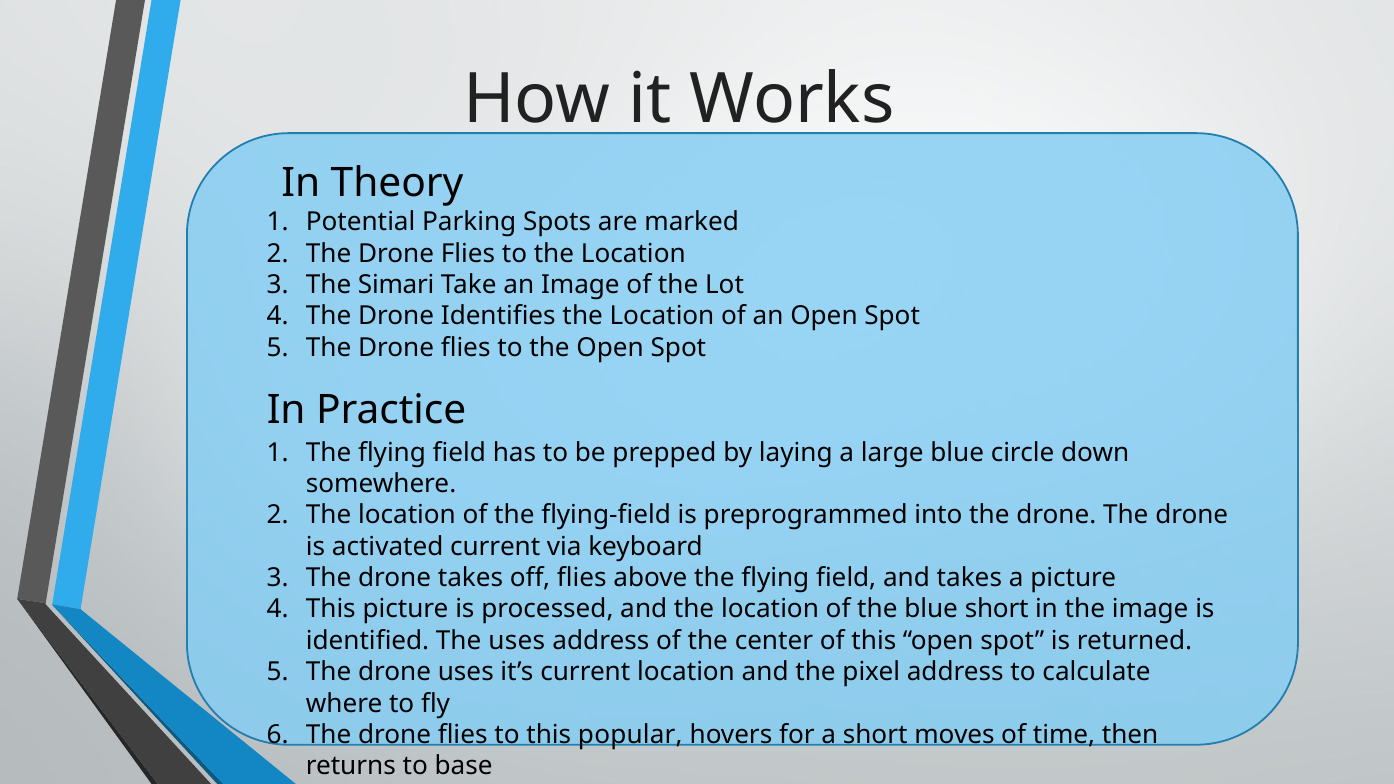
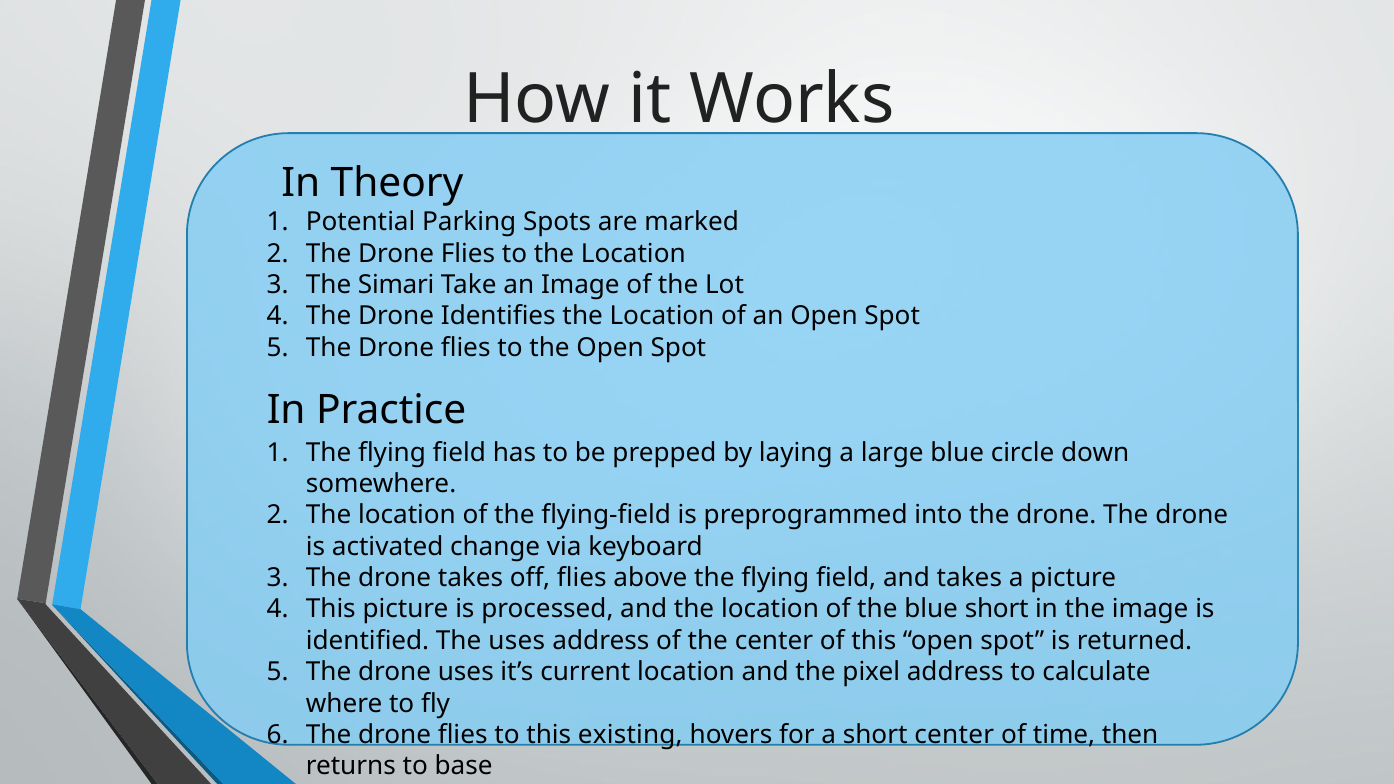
activated current: current -> change (495, 547)
popular: popular -> existing (630, 735)
short moves: moves -> center (954, 735)
